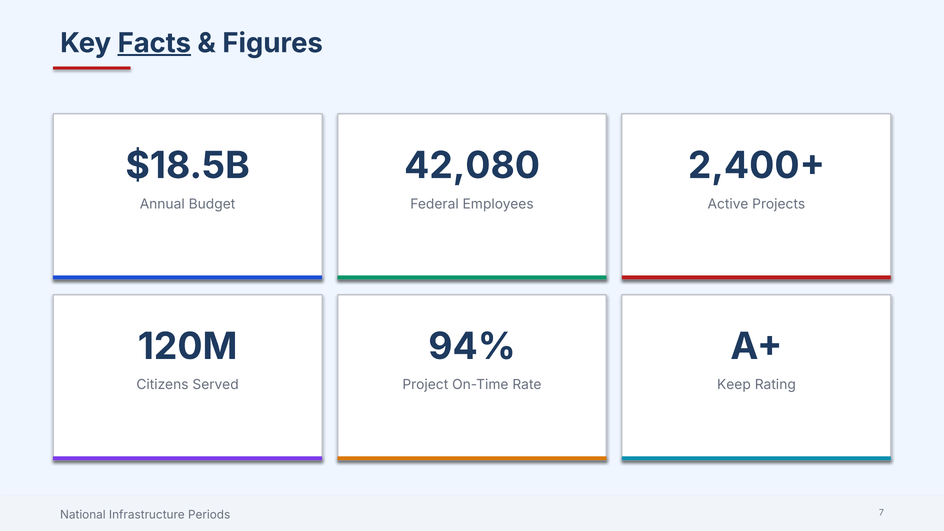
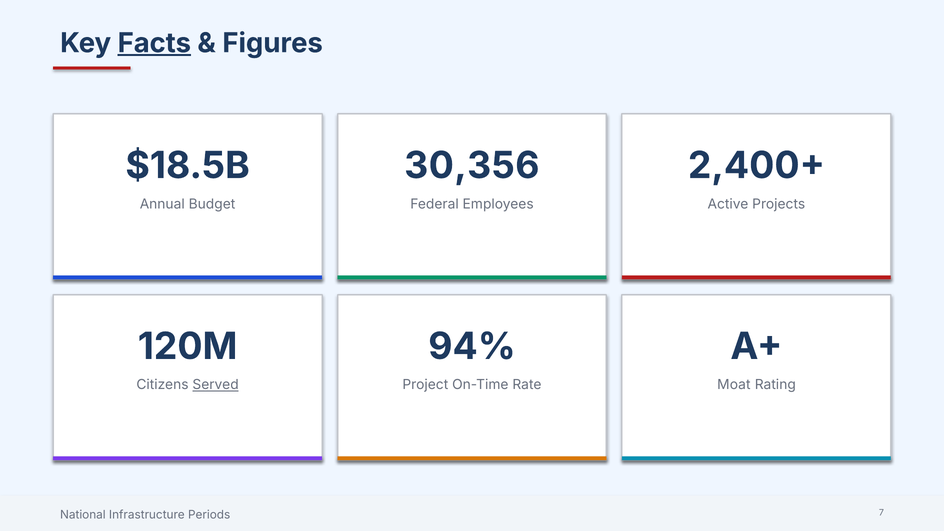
42,080: 42,080 -> 30,356 (472, 166)
Served underline: none -> present (216, 385)
Keep: Keep -> Moat (734, 385)
